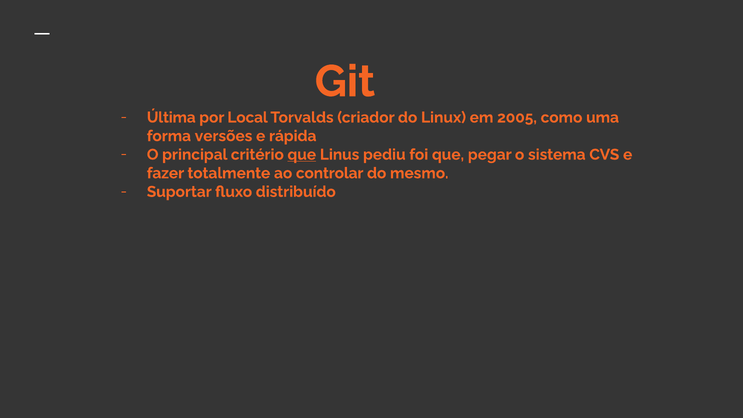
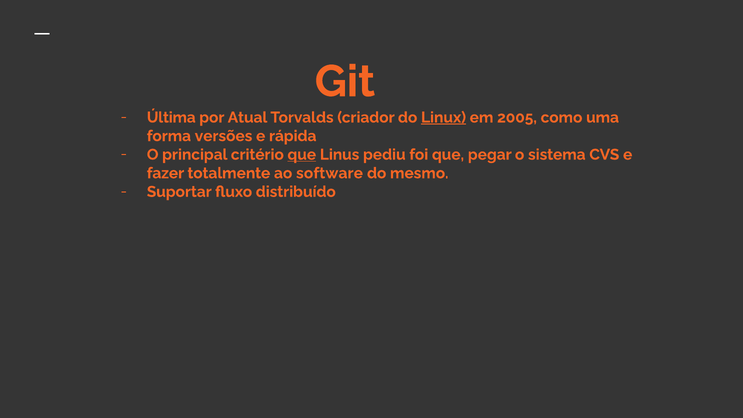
Local: Local -> Atual (248, 117)
Linux underline: none -> present (444, 117)
controlar: controlar -> software (330, 173)
